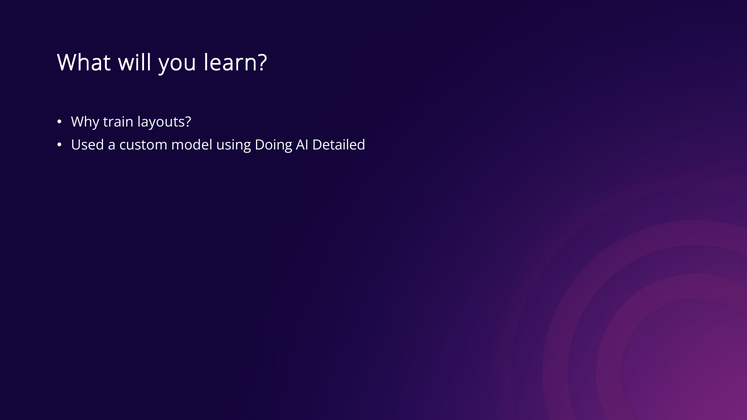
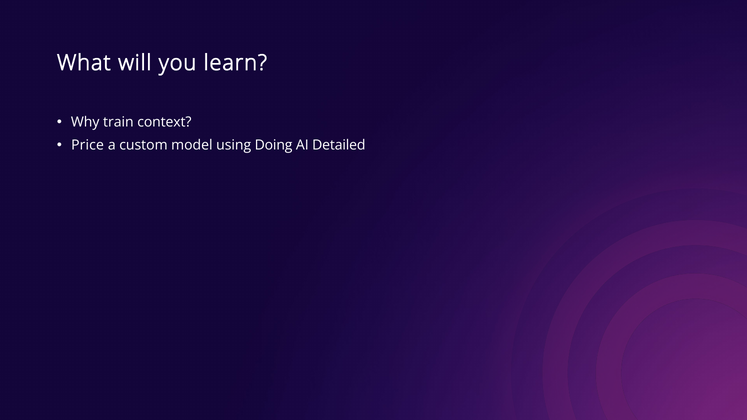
layouts: layouts -> context (164, 122)
Used: Used -> Price (88, 145)
